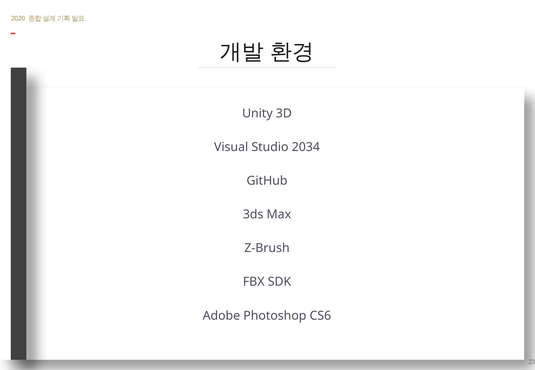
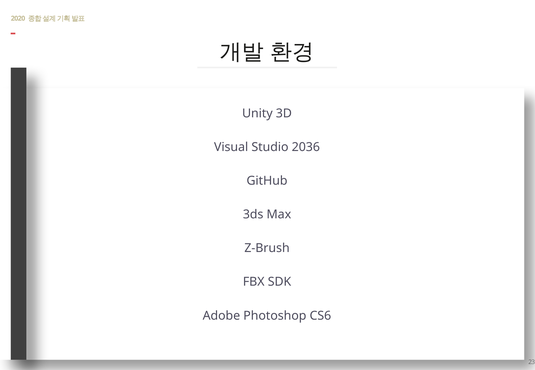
2034: 2034 -> 2036 (306, 147)
